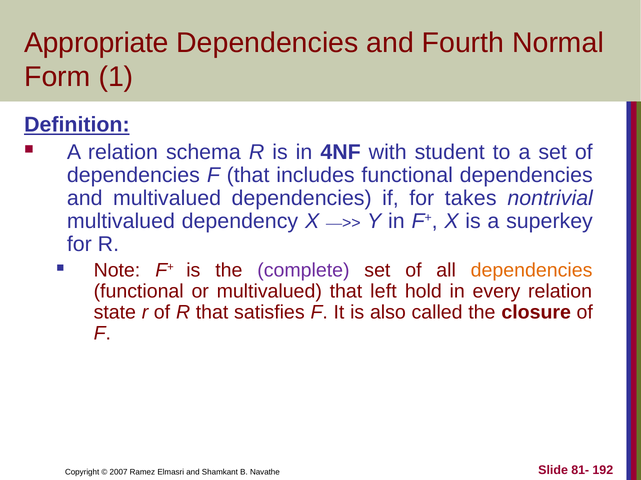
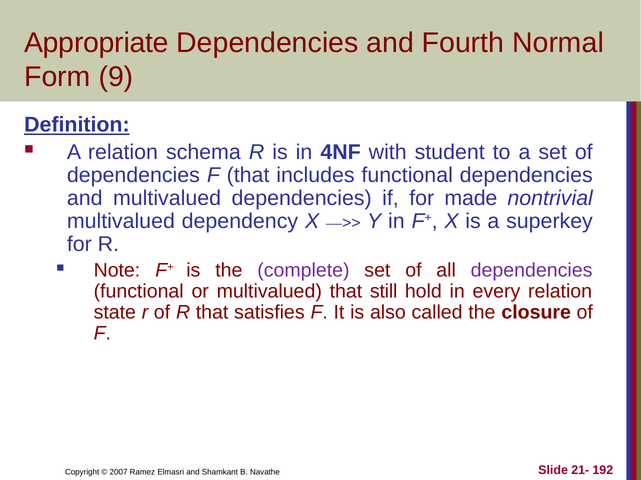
1: 1 -> 9 (116, 77)
takes: takes -> made (471, 198)
dependencies colour: orange -> purple (532, 271)
left: left -> still (384, 292)
81-: 81- -> 21- (580, 471)
